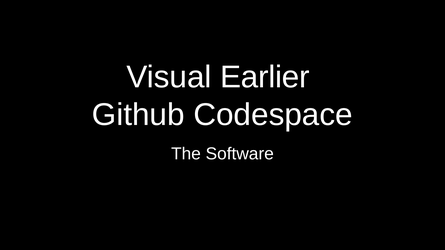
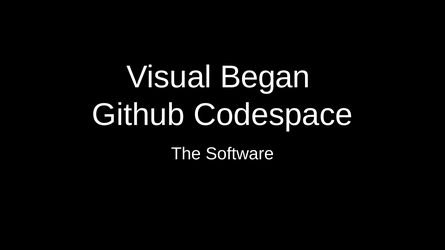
Earlier: Earlier -> Began (265, 77)
